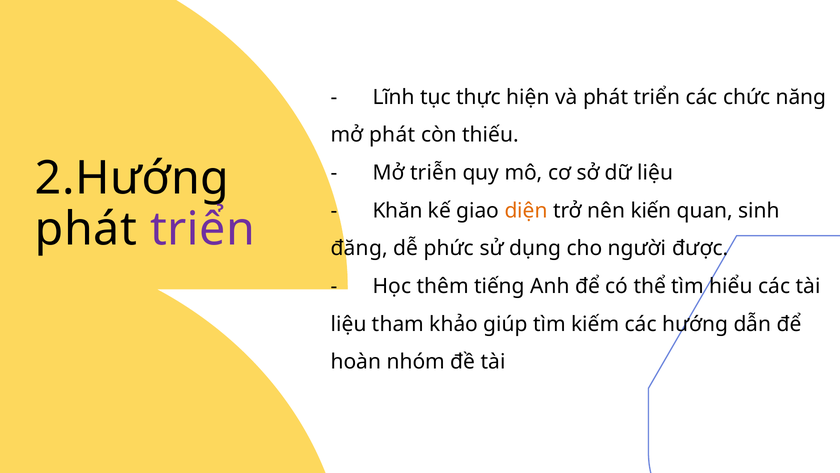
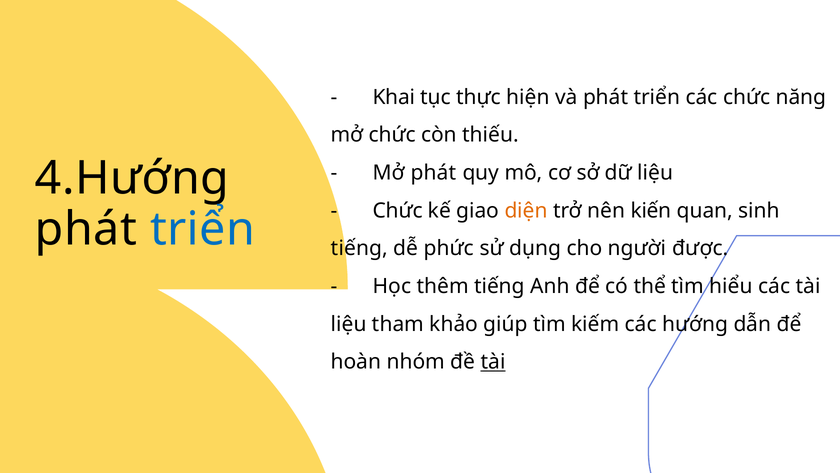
Lĩnh: Lĩnh -> Khai (394, 97)
mở phát: phát -> chức (392, 135)
2.Hướng: 2.Hướng -> 4.Hướng (132, 178)
Mở triễn: triễn -> phát (434, 173)
Khăn: Khăn -> Chức (398, 210)
triển colour: purple -> blue (202, 229)
đăng: đăng -> tiếng (359, 248)
tài underline: none -> present (493, 362)
